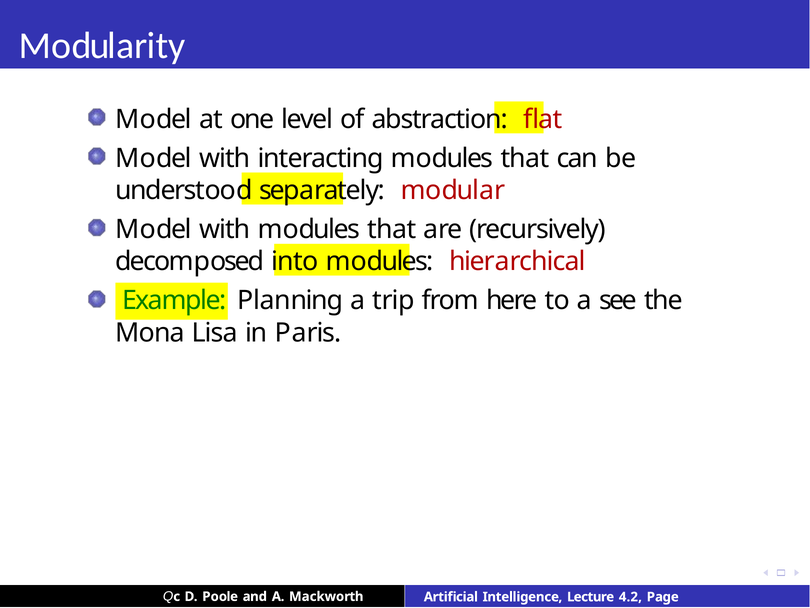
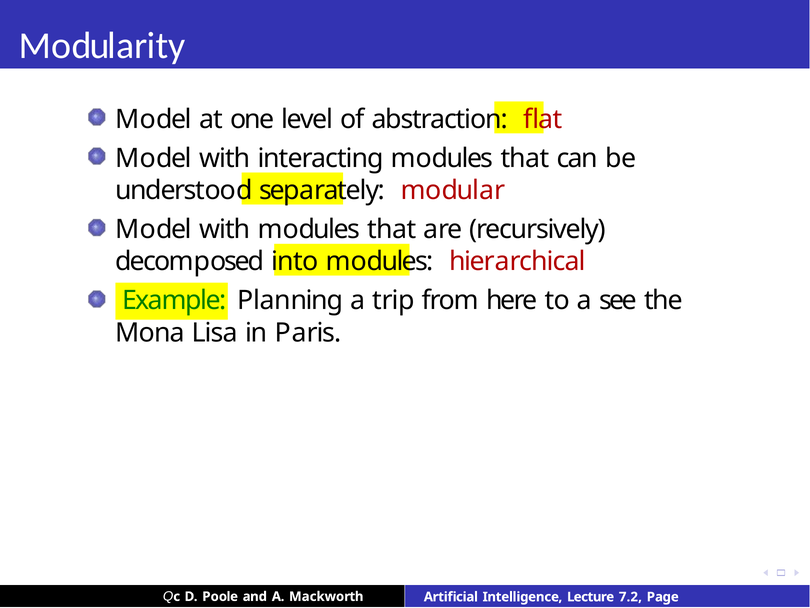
4.2: 4.2 -> 7.2 (630, 597)
